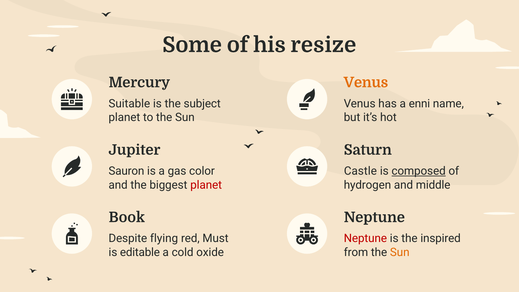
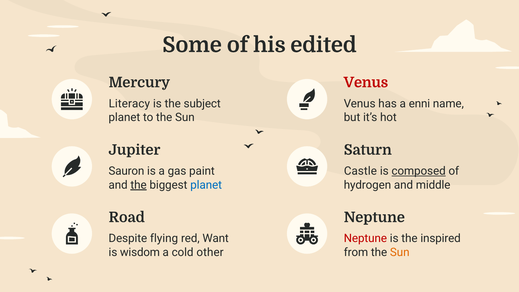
resize: resize -> edited (323, 45)
Venus colour: orange -> red (366, 82)
Suitable: Suitable -> Literacy (129, 104)
color: color -> paint (202, 171)
the underline: none -> present (139, 185)
planet colour: red -> blue (206, 185)
Book: Book -> Road (127, 217)
Must: Must -> Want (216, 238)
editable: editable -> wisdom (140, 252)
oxide: oxide -> other (210, 252)
